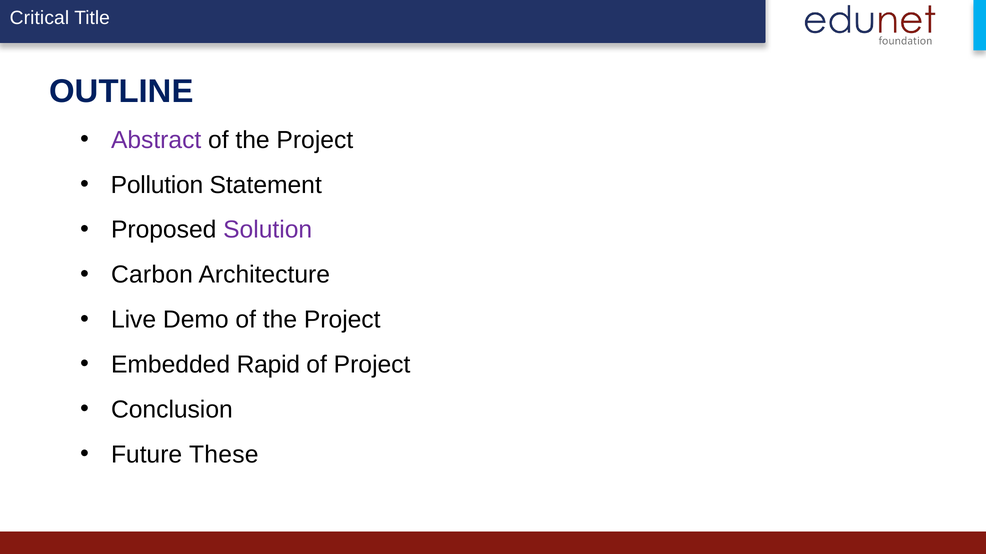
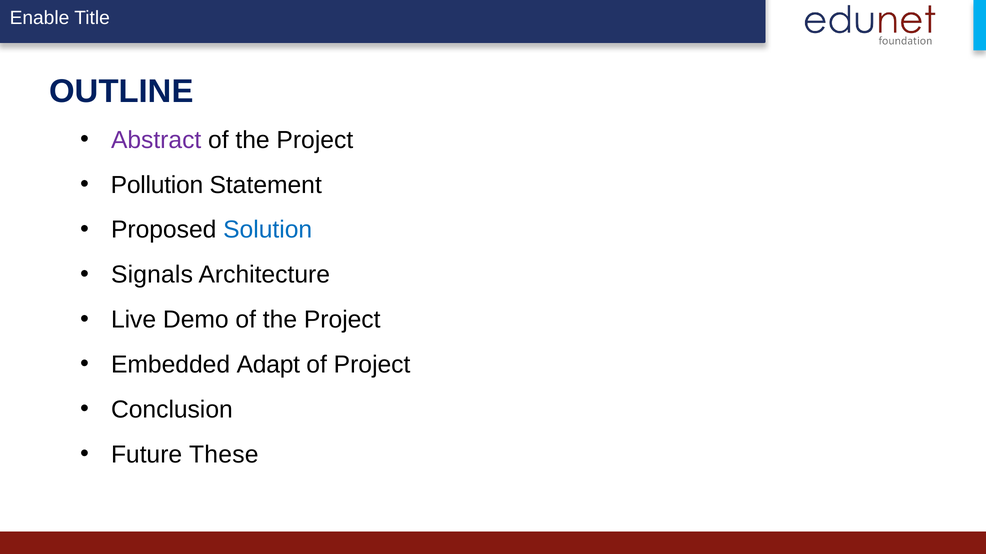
Critical: Critical -> Enable (39, 18)
Solution colour: purple -> blue (268, 230)
Carbon: Carbon -> Signals (152, 275)
Rapid: Rapid -> Adapt (268, 365)
